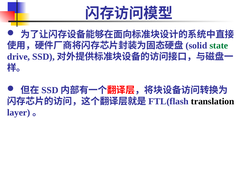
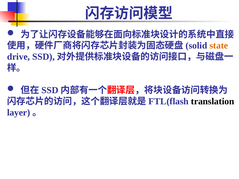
state colour: green -> orange (219, 46)
